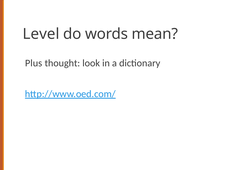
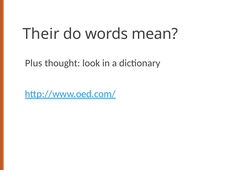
Level: Level -> Their (41, 34)
